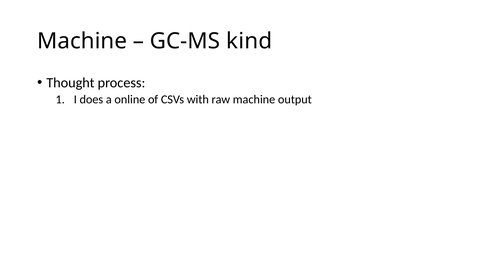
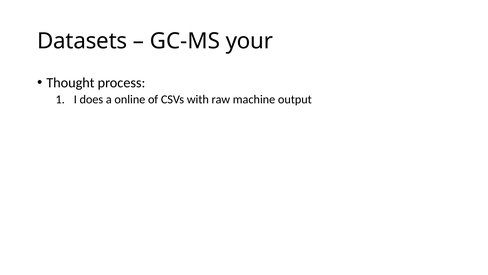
Machine: Machine -> Datasets (82, 41)
kind: kind -> your (249, 41)
